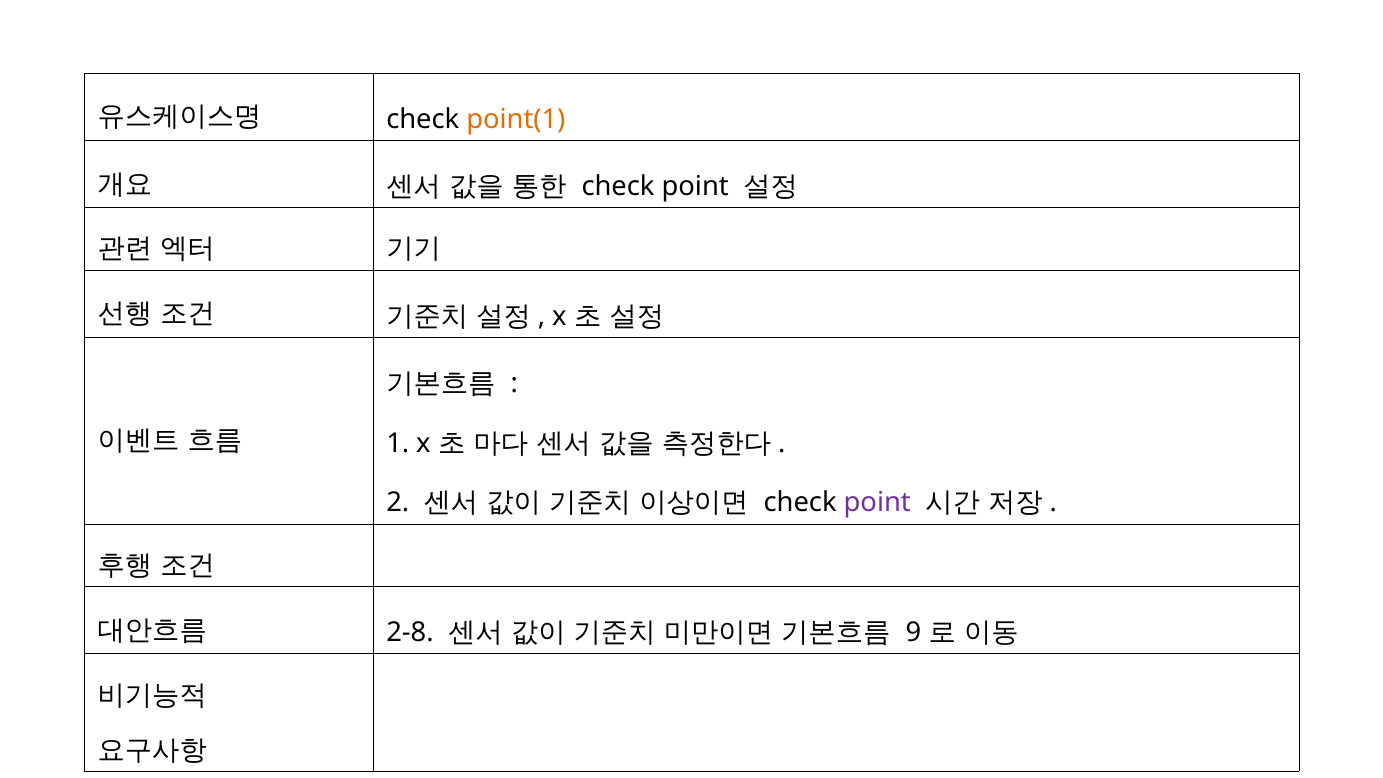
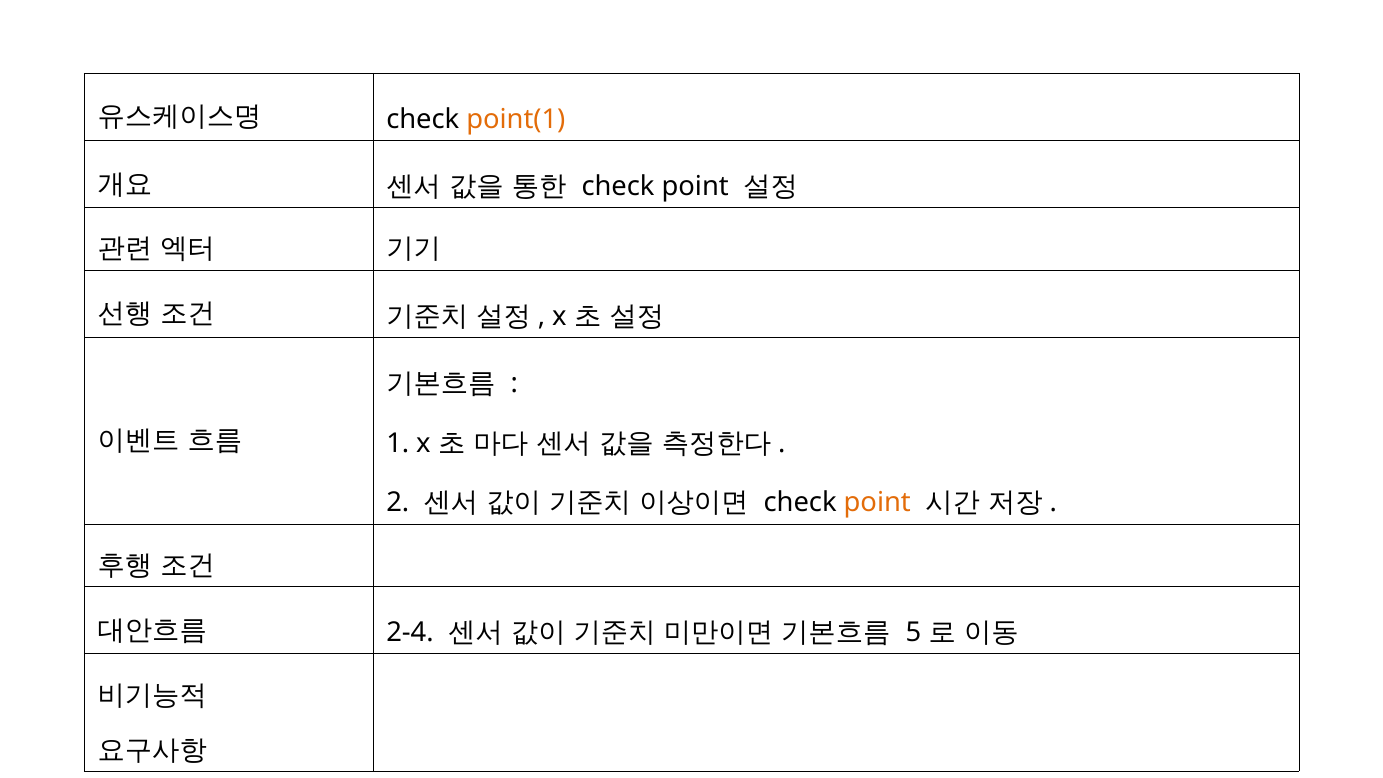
point colour: purple -> orange (877, 503)
2-8: 2-8 -> 2-4 (410, 633)
9: 9 -> 5 (913, 633)
